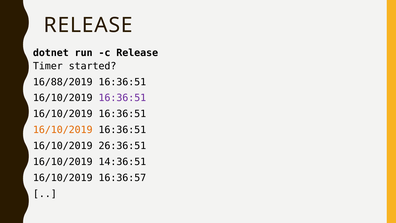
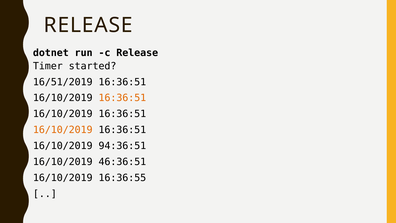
16/88/2019: 16/88/2019 -> 16/51/2019 (63, 82)
16:36:51 colour: purple -> orange (122, 98)
26:36:51: 26:36:51 -> 94:36:51 (122, 146)
14:36:51: 14:36:51 -> 46:36:51 (122, 162)
16:36:57: 16:36:57 -> 16:36:55 (122, 178)
